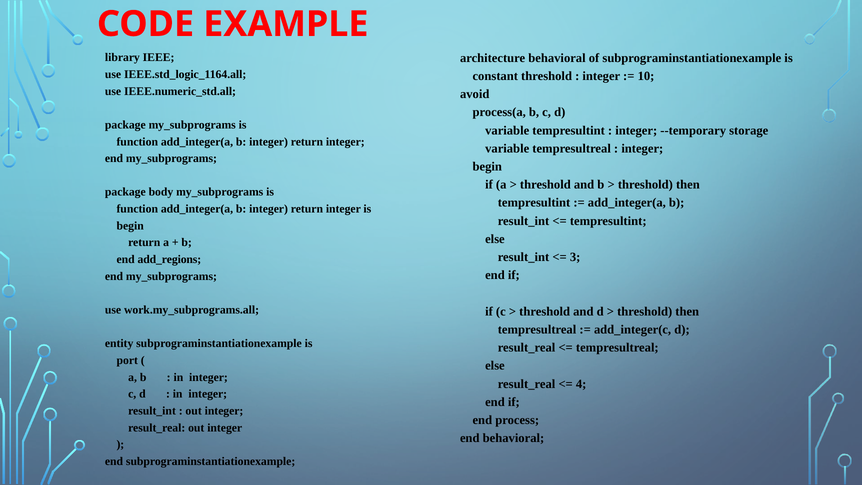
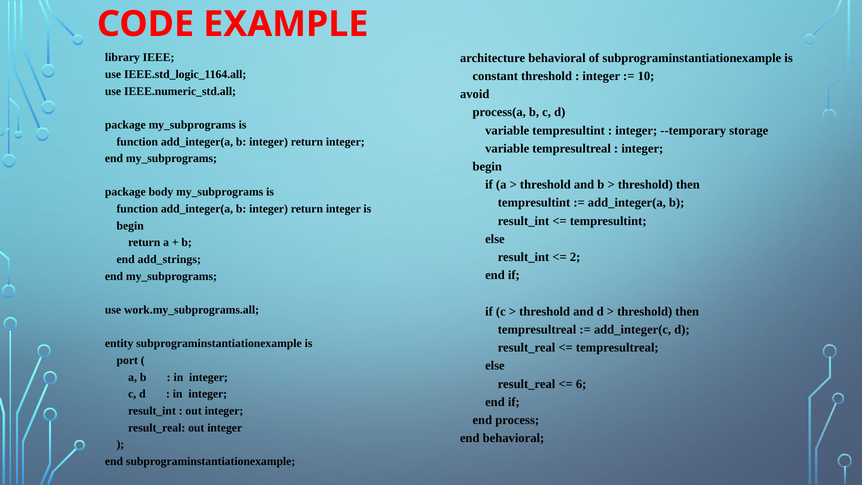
3: 3 -> 2 (575, 257)
add_regions: add_regions -> add_strings (169, 259)
4: 4 -> 6 (581, 384)
